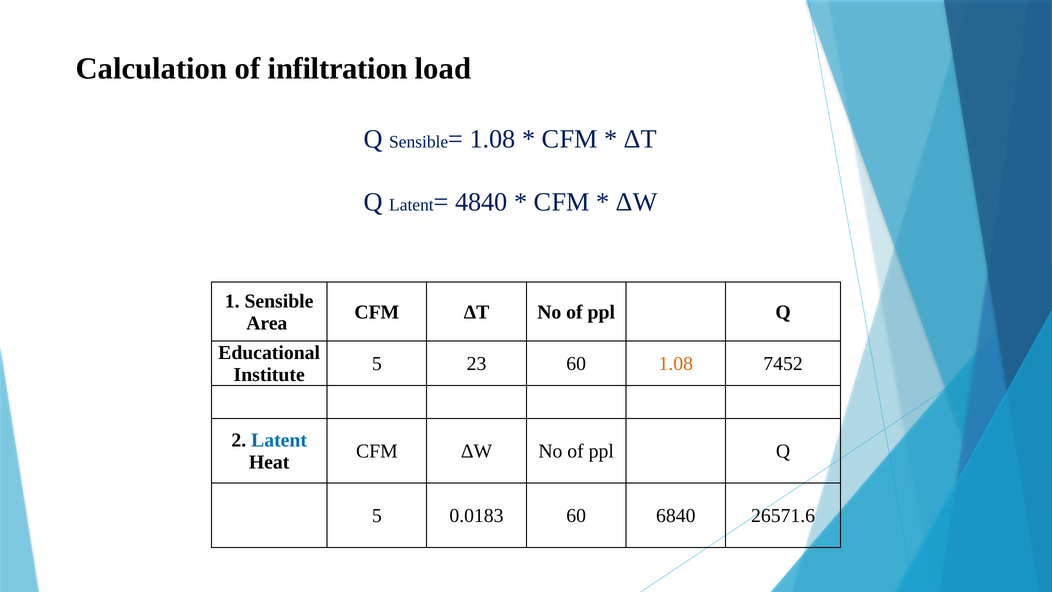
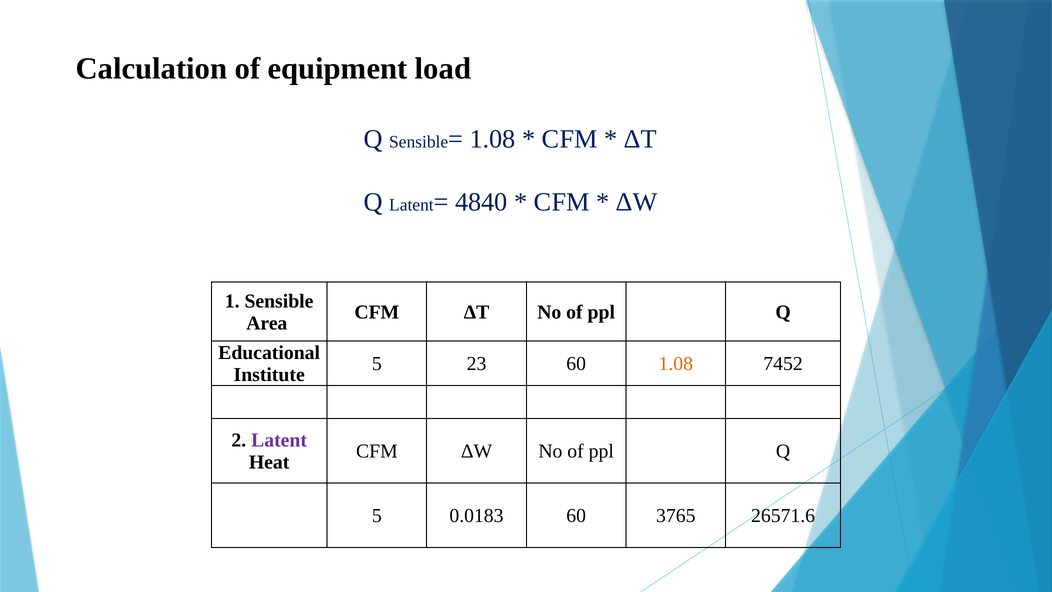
infiltration: infiltration -> equipment (338, 68)
Latent colour: blue -> purple (279, 440)
6840: 6840 -> 3765 (676, 515)
